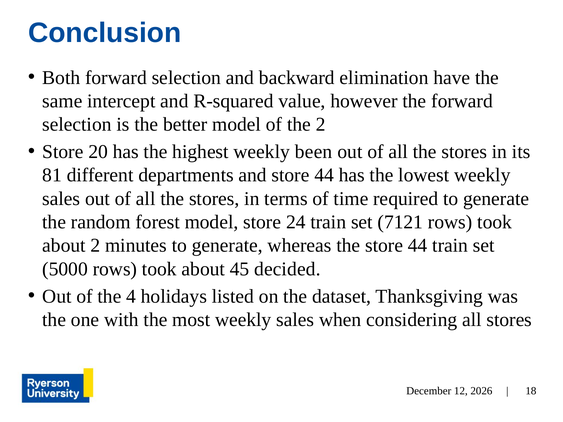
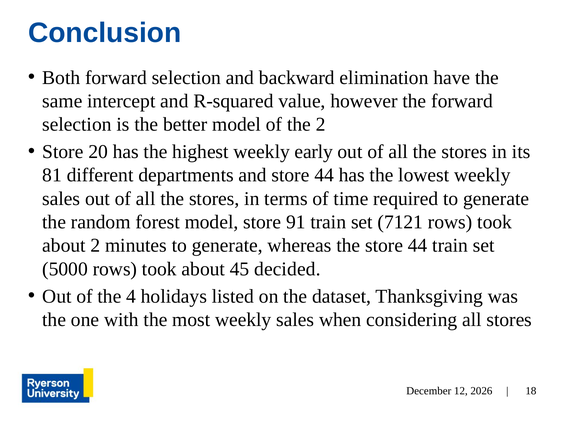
been: been -> early (314, 152)
24: 24 -> 91 (296, 222)
